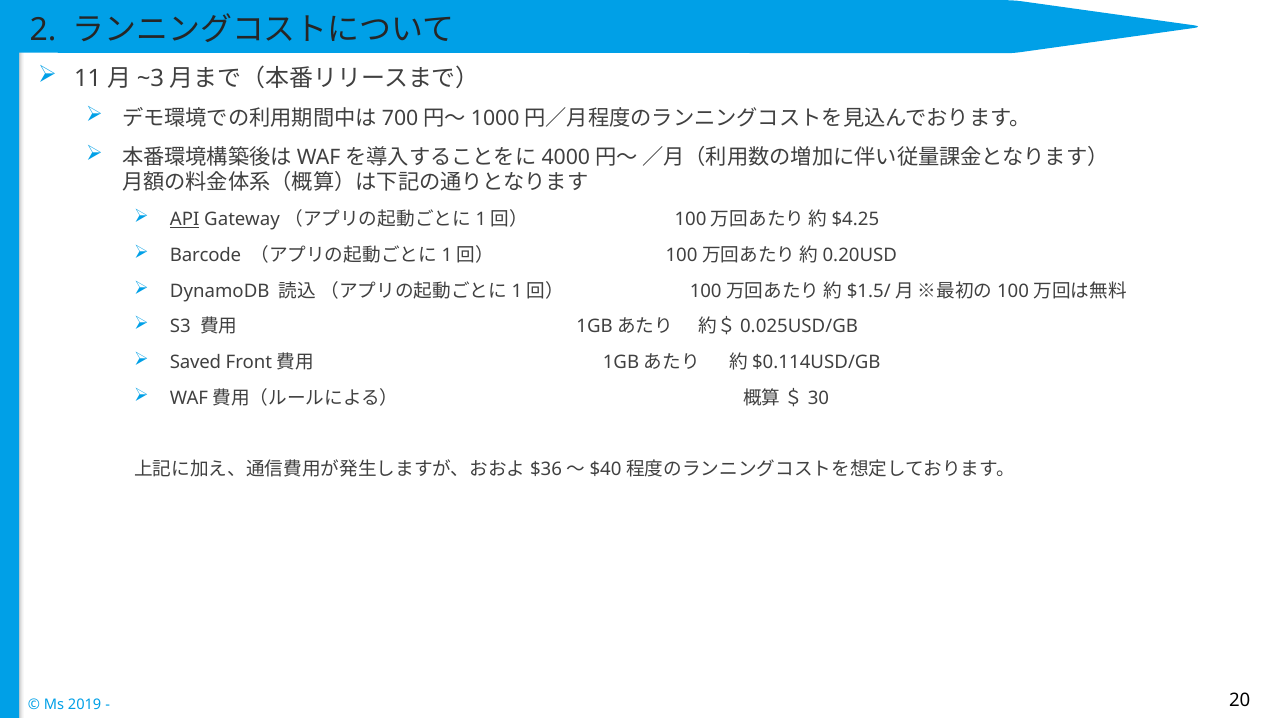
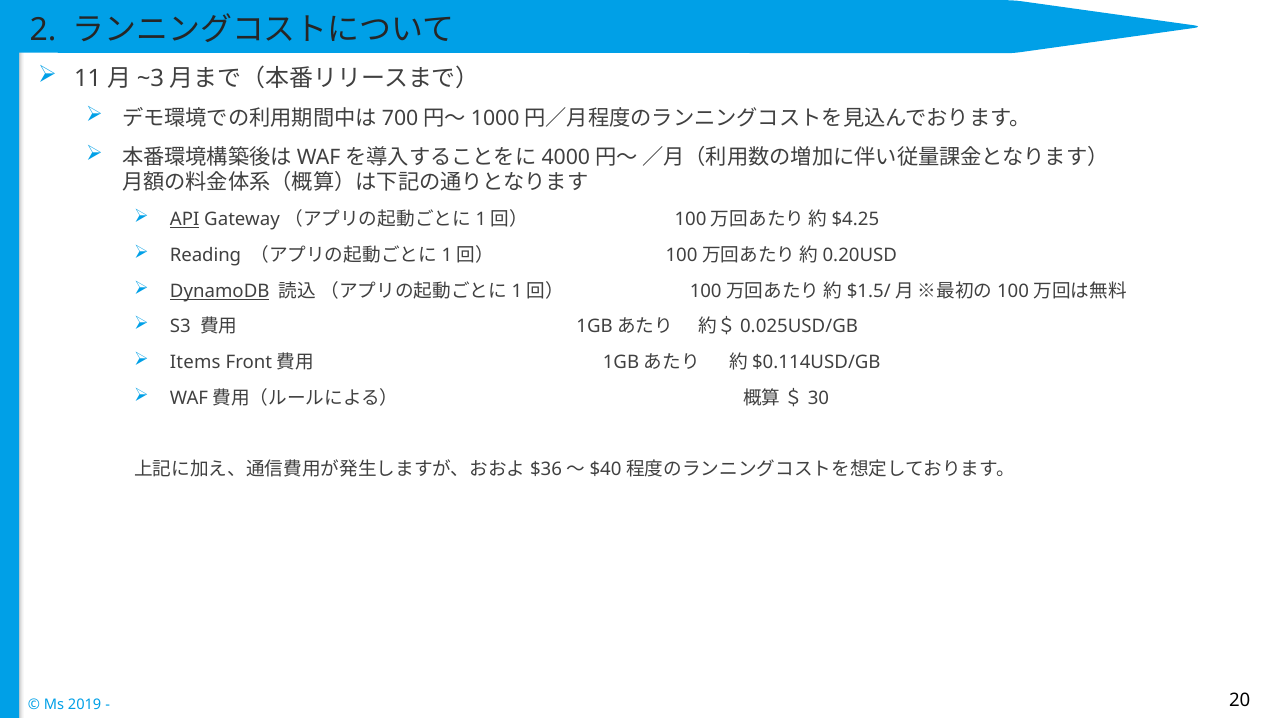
Barcode: Barcode -> Reading (206, 256)
DynamoDB underline: none -> present (220, 291)
Saved: Saved -> Items (195, 363)
